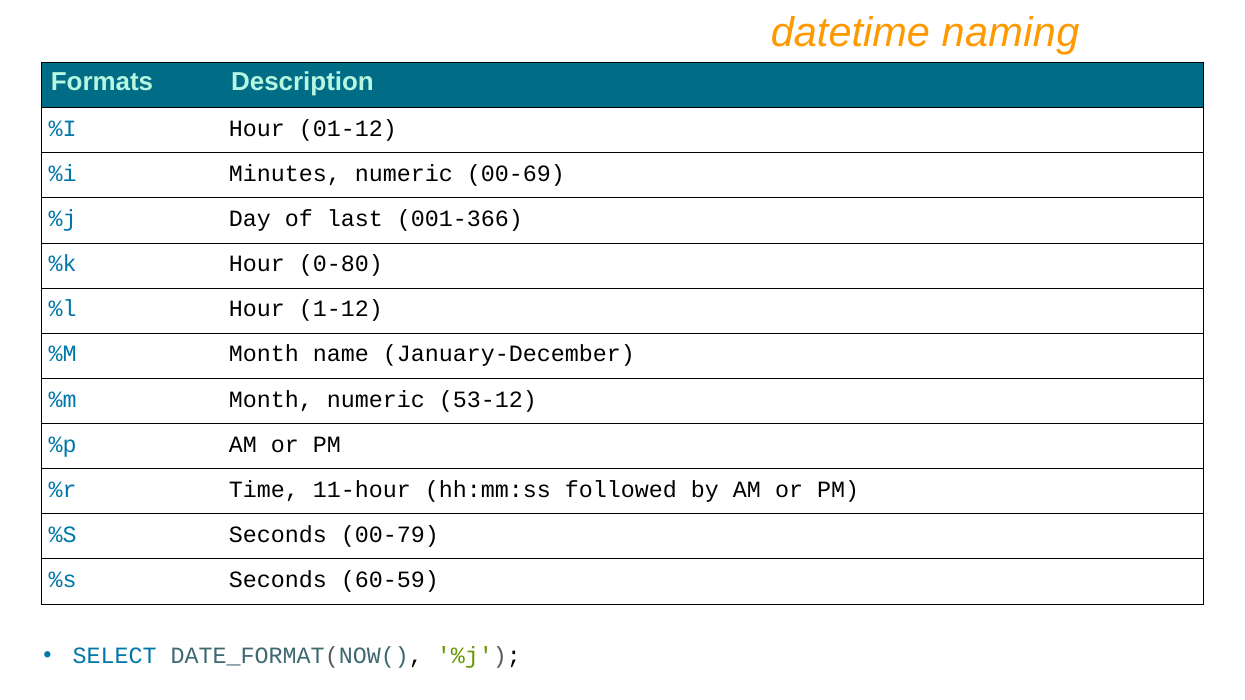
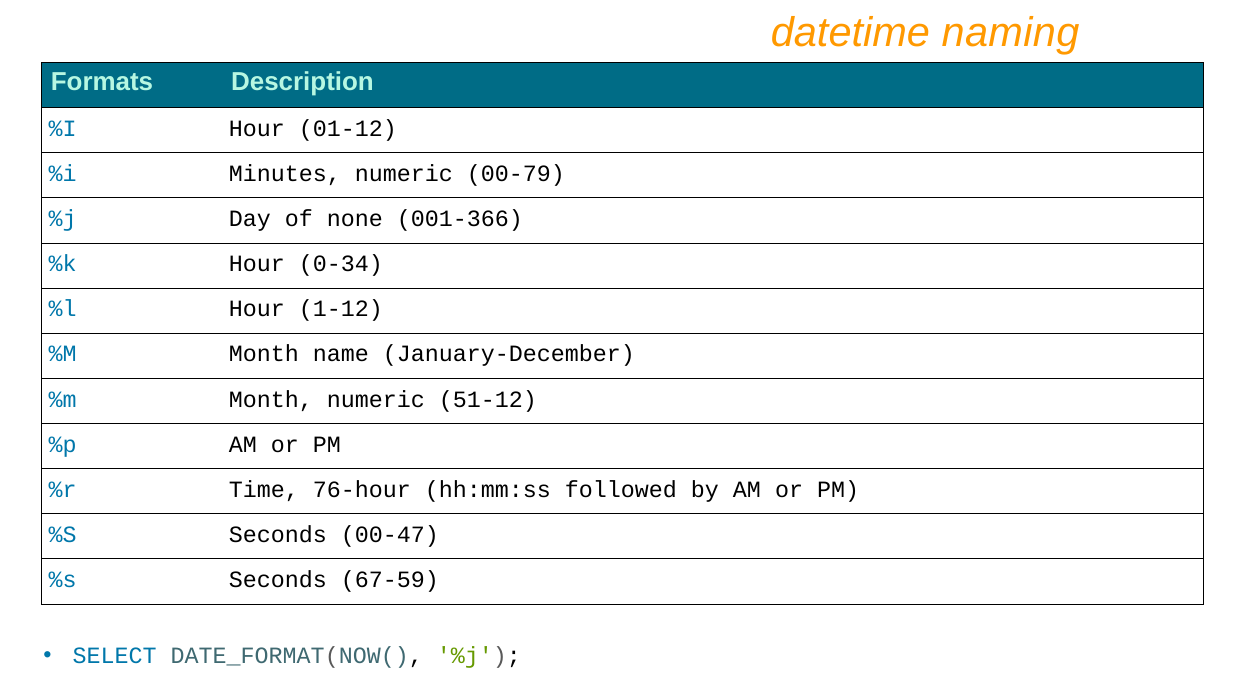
00-69: 00-69 -> 00-79 (516, 174)
last: last -> none (355, 219)
0-80: 0-80 -> 0-34 (341, 264)
53-12: 53-12 -> 51-12 (488, 400)
11-hour: 11-hour -> 76-hour (362, 490)
00-79: 00-79 -> 00-47 (390, 535)
60-59: 60-59 -> 67-59 (390, 580)
